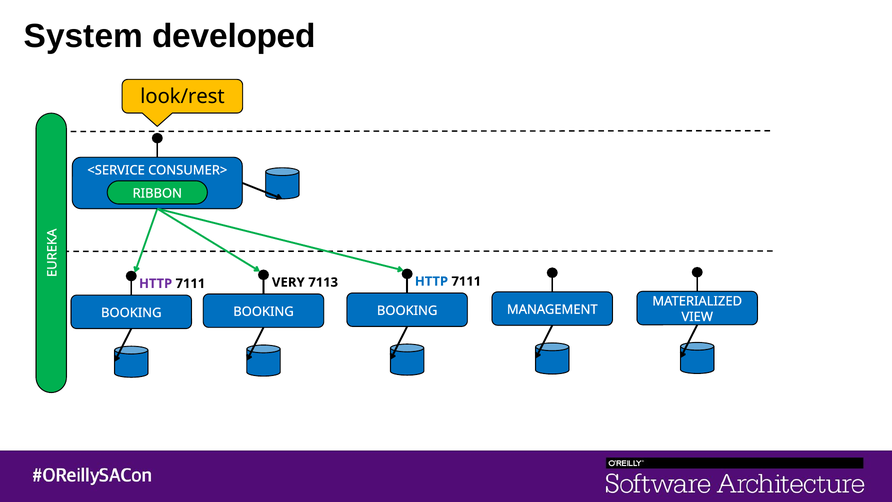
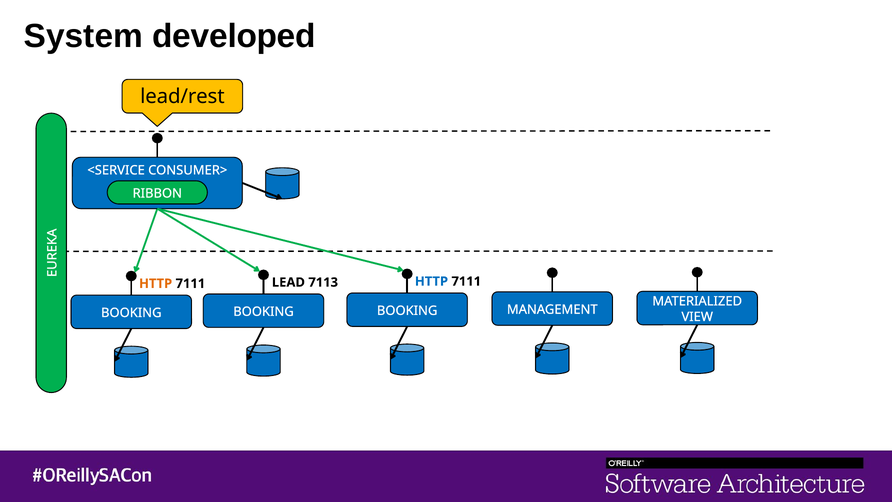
look/rest: look/rest -> lead/rest (182, 96)
VERY: VERY -> LEAD (288, 282)
HTTP colour: purple -> orange (156, 283)
